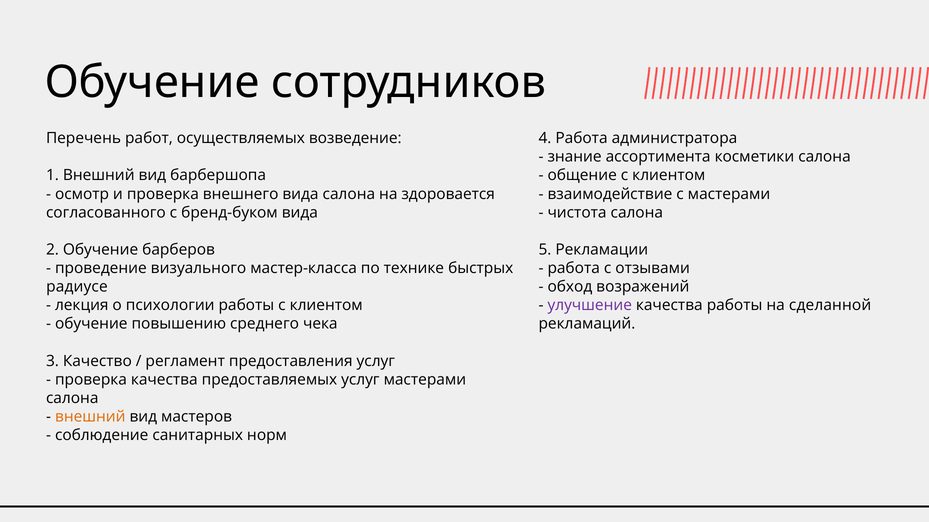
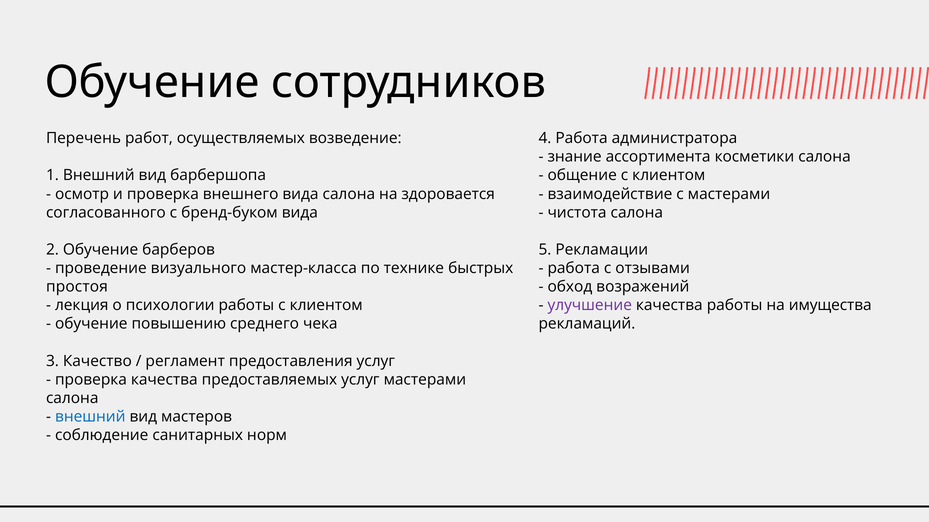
радиусе: радиусе -> простоя (77, 287)
сделанной: сделанной -> имущества (830, 306)
внешний colour: orange -> blue (90, 417)
